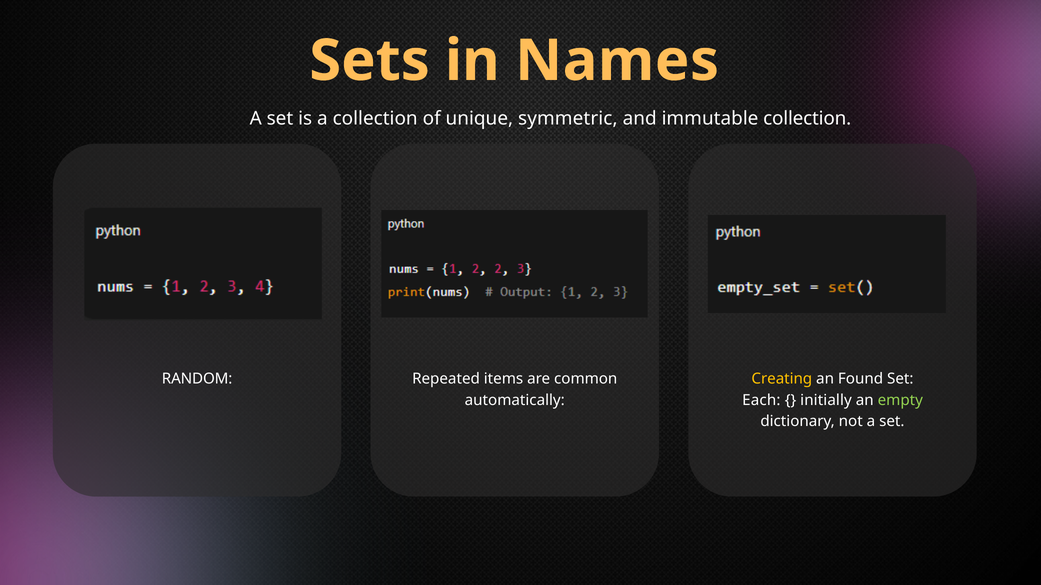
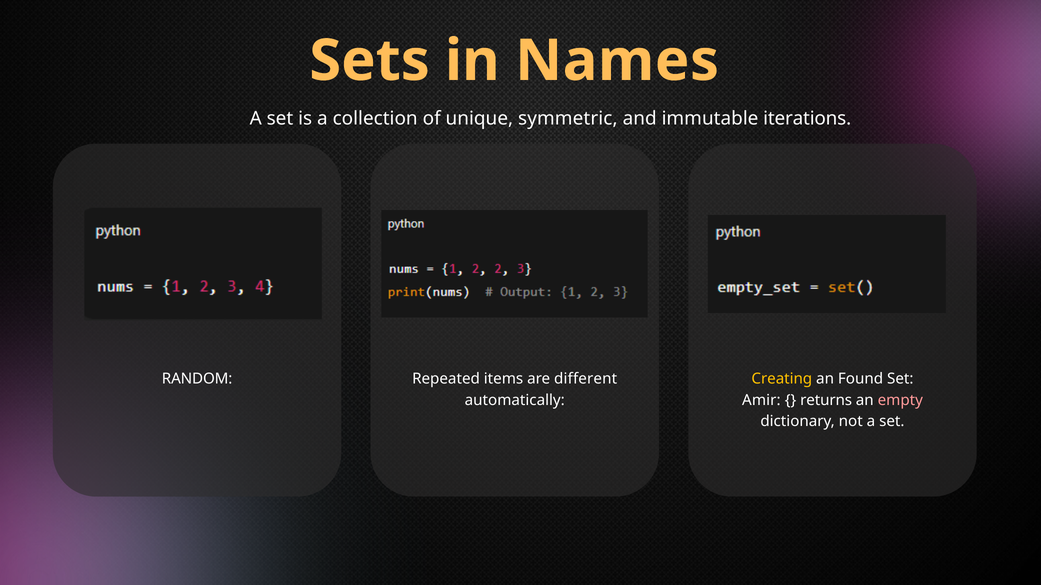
immutable collection: collection -> iterations (807, 119)
common: common -> different (586, 379)
Each: Each -> Amir (761, 401)
initially: initially -> returns (826, 401)
empty colour: light green -> pink (900, 401)
